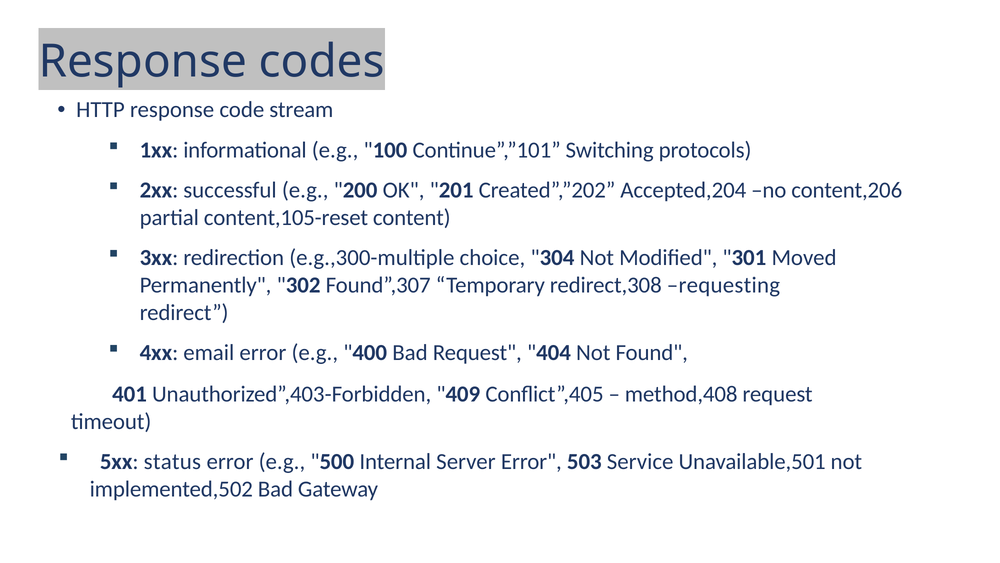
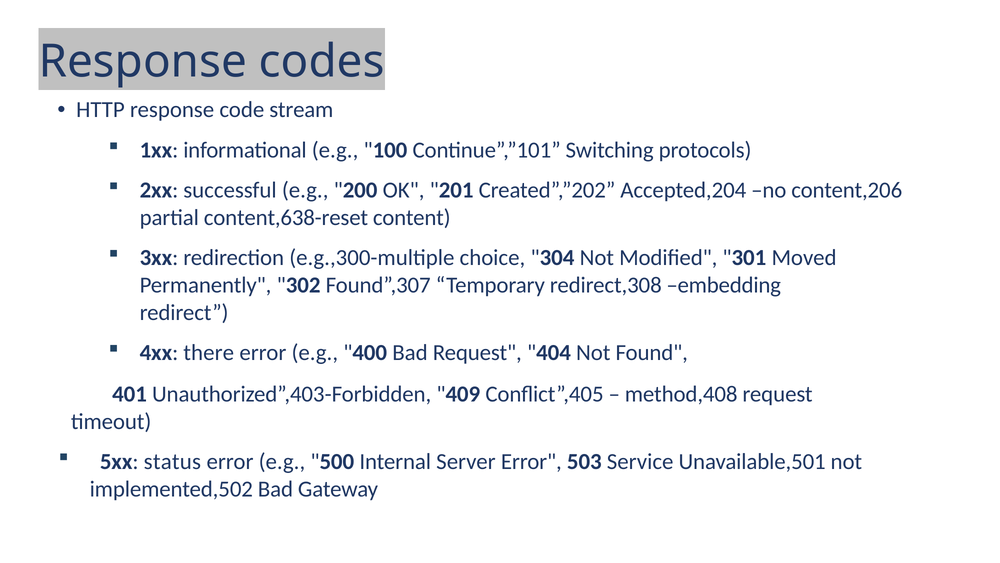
content,105-reset: content,105-reset -> content,638-reset (286, 218)
requesting: requesting -> embedding (724, 285)
email: email -> there (209, 353)
